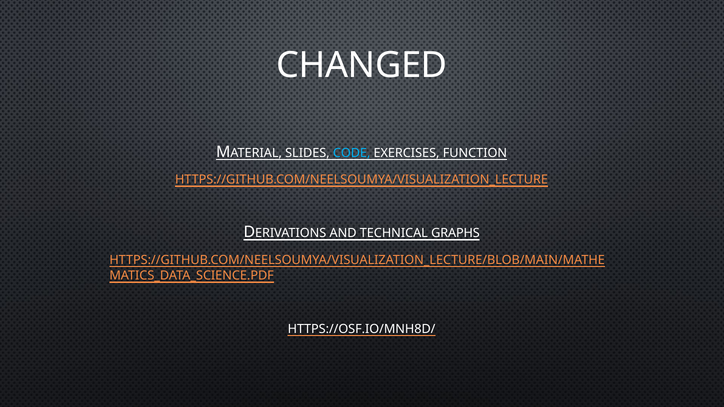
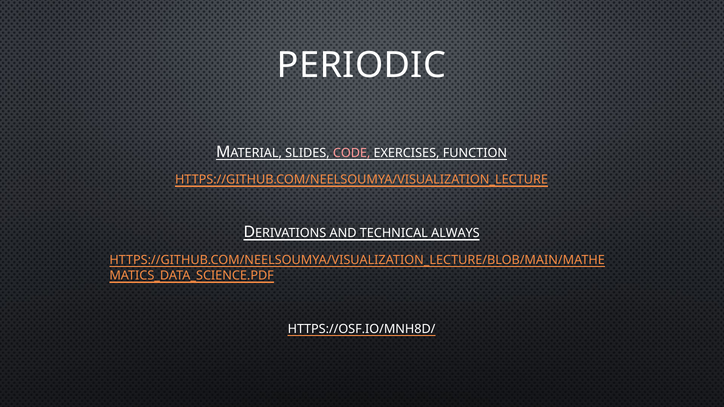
CHANGED: CHANGED -> PERIODIC (361, 65)
CODE colour: light blue -> pink (352, 153)
GRAPHS: GRAPHS -> ALWAYS (455, 233)
